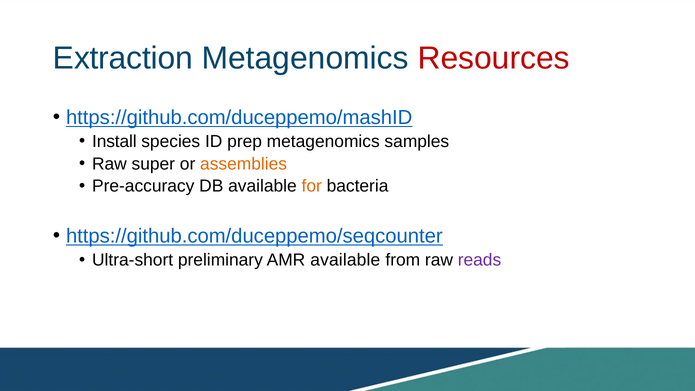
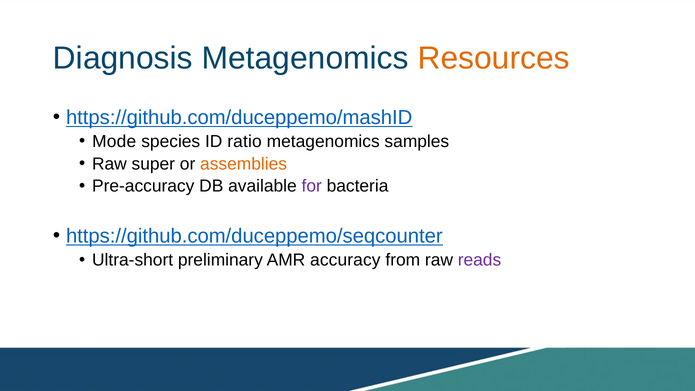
Extraction: Extraction -> Diagnosis (123, 58)
Resources colour: red -> orange (494, 58)
Install: Install -> Mode (114, 141)
prep: prep -> ratio (244, 141)
for colour: orange -> purple (312, 186)
AMR available: available -> accuracy (345, 260)
